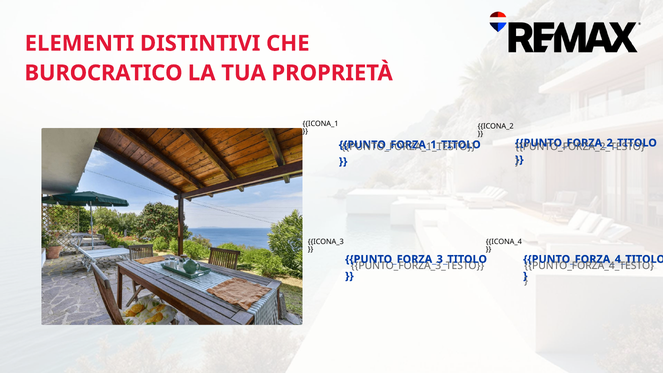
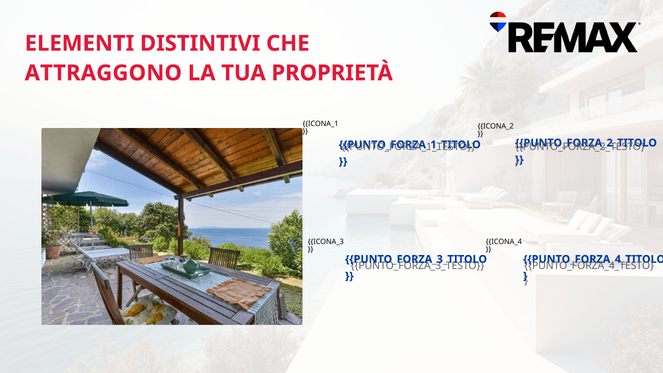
BUROCRATICO: BUROCRATICO -> ATTRAGGONO (103, 73)
